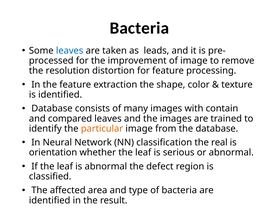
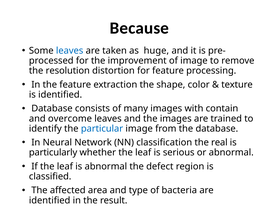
Bacteria: Bacteria -> Because (139, 28)
leads: leads -> huge (156, 51)
compared: compared -> overcome (70, 119)
particular colour: orange -> blue (102, 129)
orientation: orientation -> particularly (53, 153)
